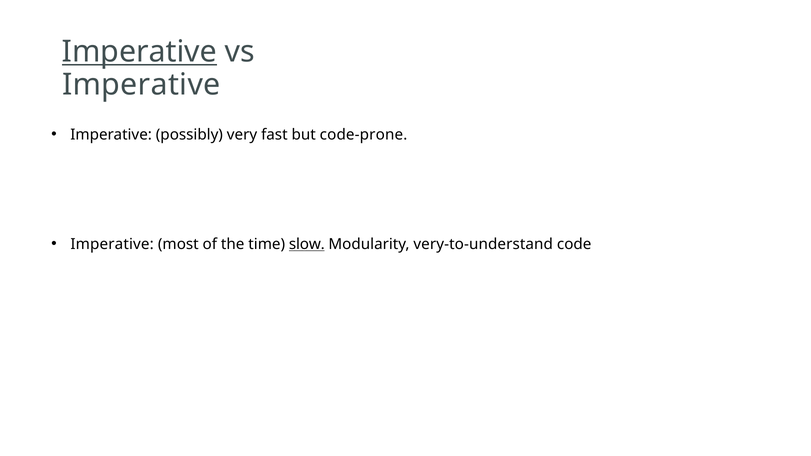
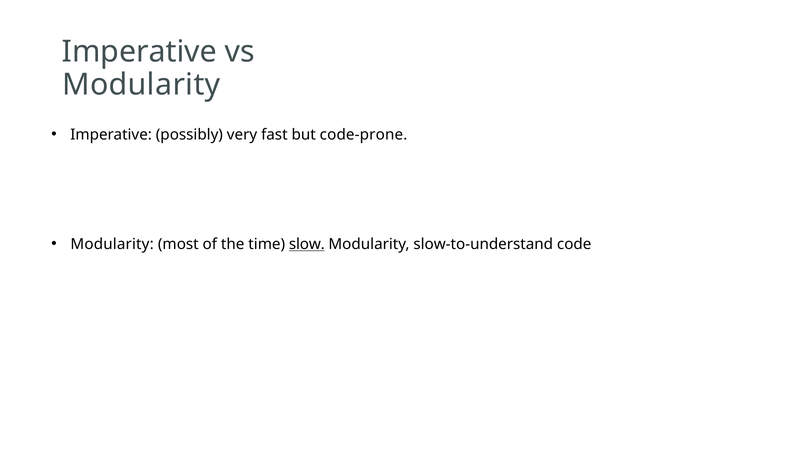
Imperative underline: present -> none (139, 52)
Imperative: Imperative -> Modularity (141, 85)
Imperative: Imperative -> Modularity (112, 244)
very-to-understand: very-to-understand -> slow-to-understand (483, 244)
